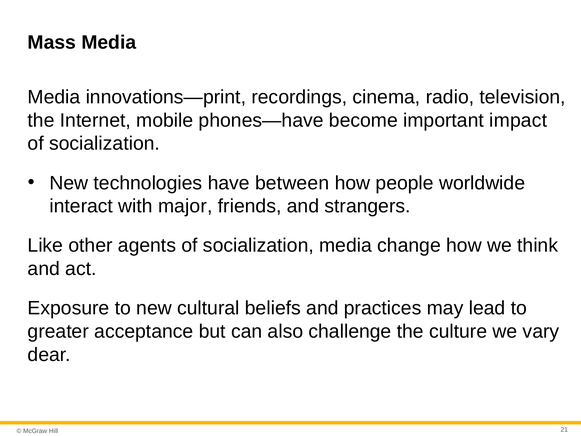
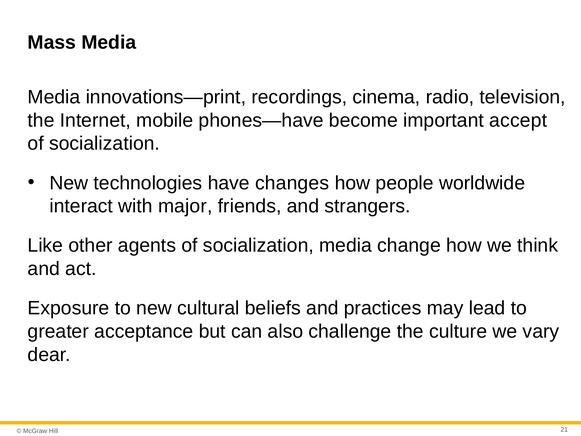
impact: impact -> accept (518, 120)
between: between -> changes (292, 183)
